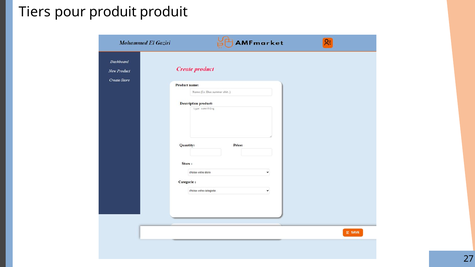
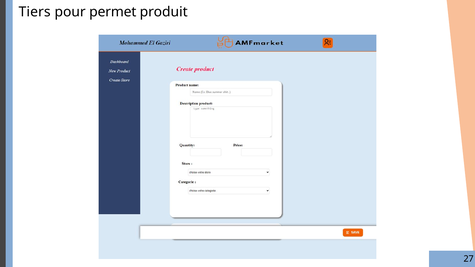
pour produit: produit -> permet (113, 12)
